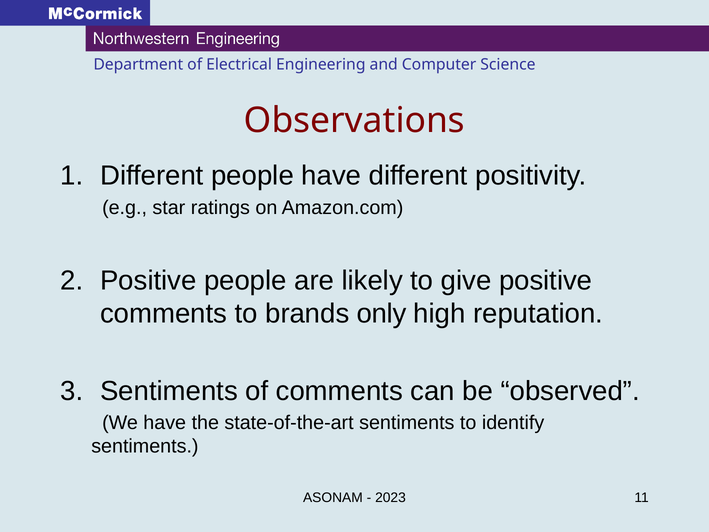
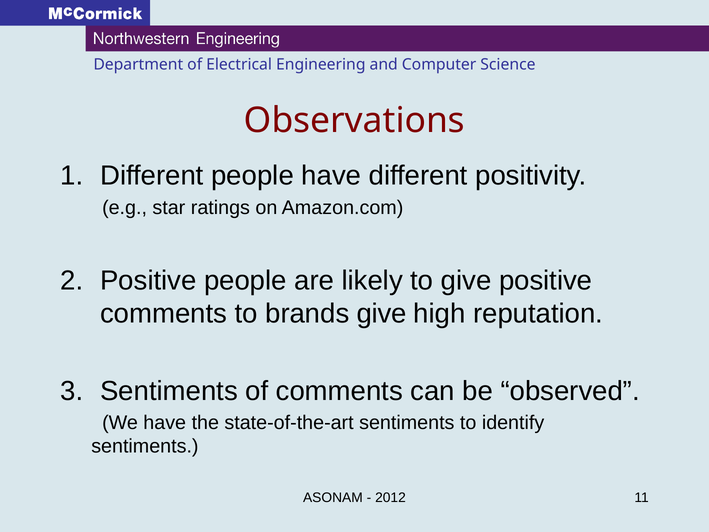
brands only: only -> give (382, 314)
2023: 2023 -> 2012 (390, 497)
